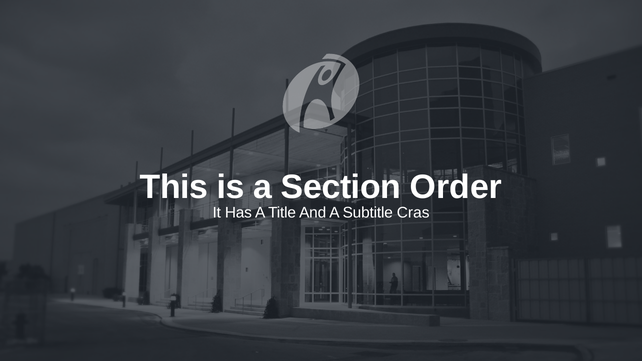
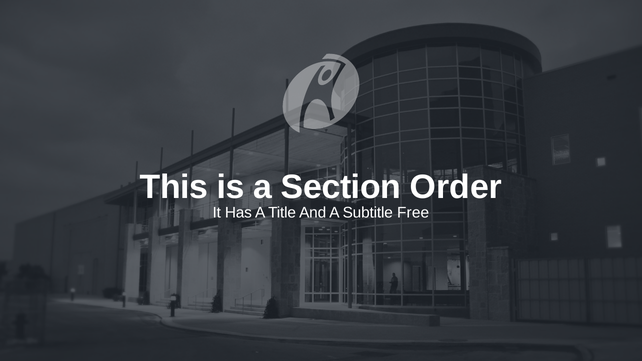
Cras: Cras -> Free (413, 213)
